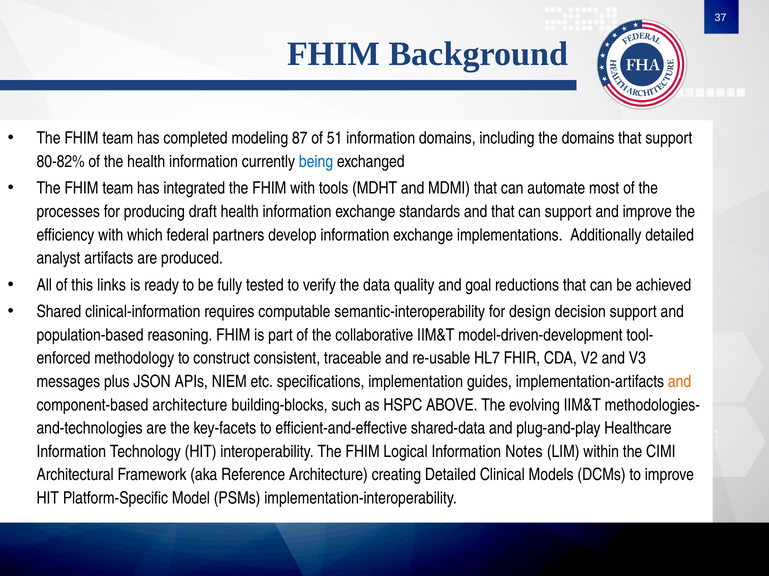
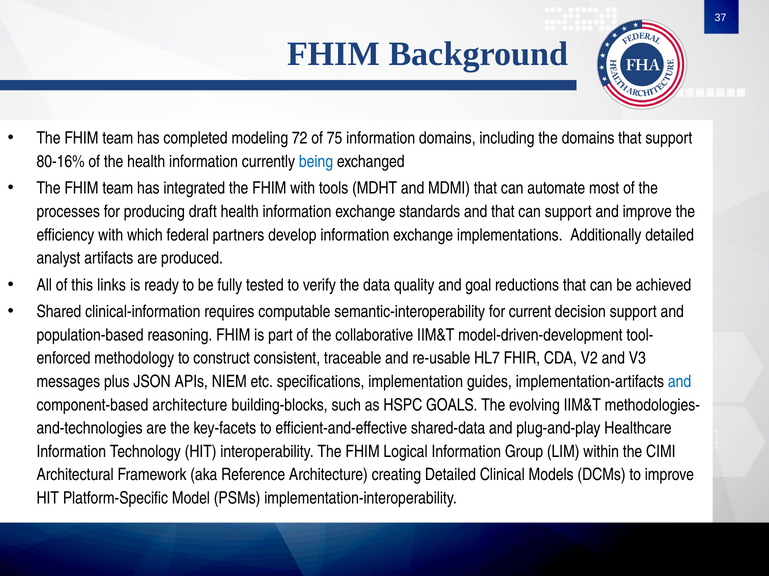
87: 87 -> 72 (300, 138)
51: 51 -> 75 (335, 138)
80-82%: 80-82% -> 80-16% (61, 162)
design: design -> current (530, 312)
and colour: orange -> blue (680, 382)
ABOVE: ABOVE -> GOALS (452, 405)
Notes: Notes -> Group (524, 452)
